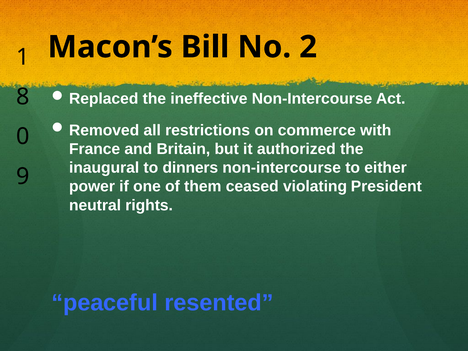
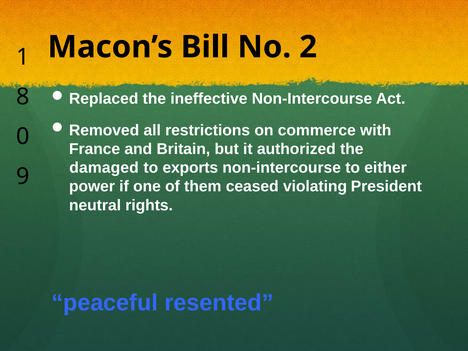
inaugural: inaugural -> damaged (104, 168)
dinners: dinners -> exports (190, 168)
